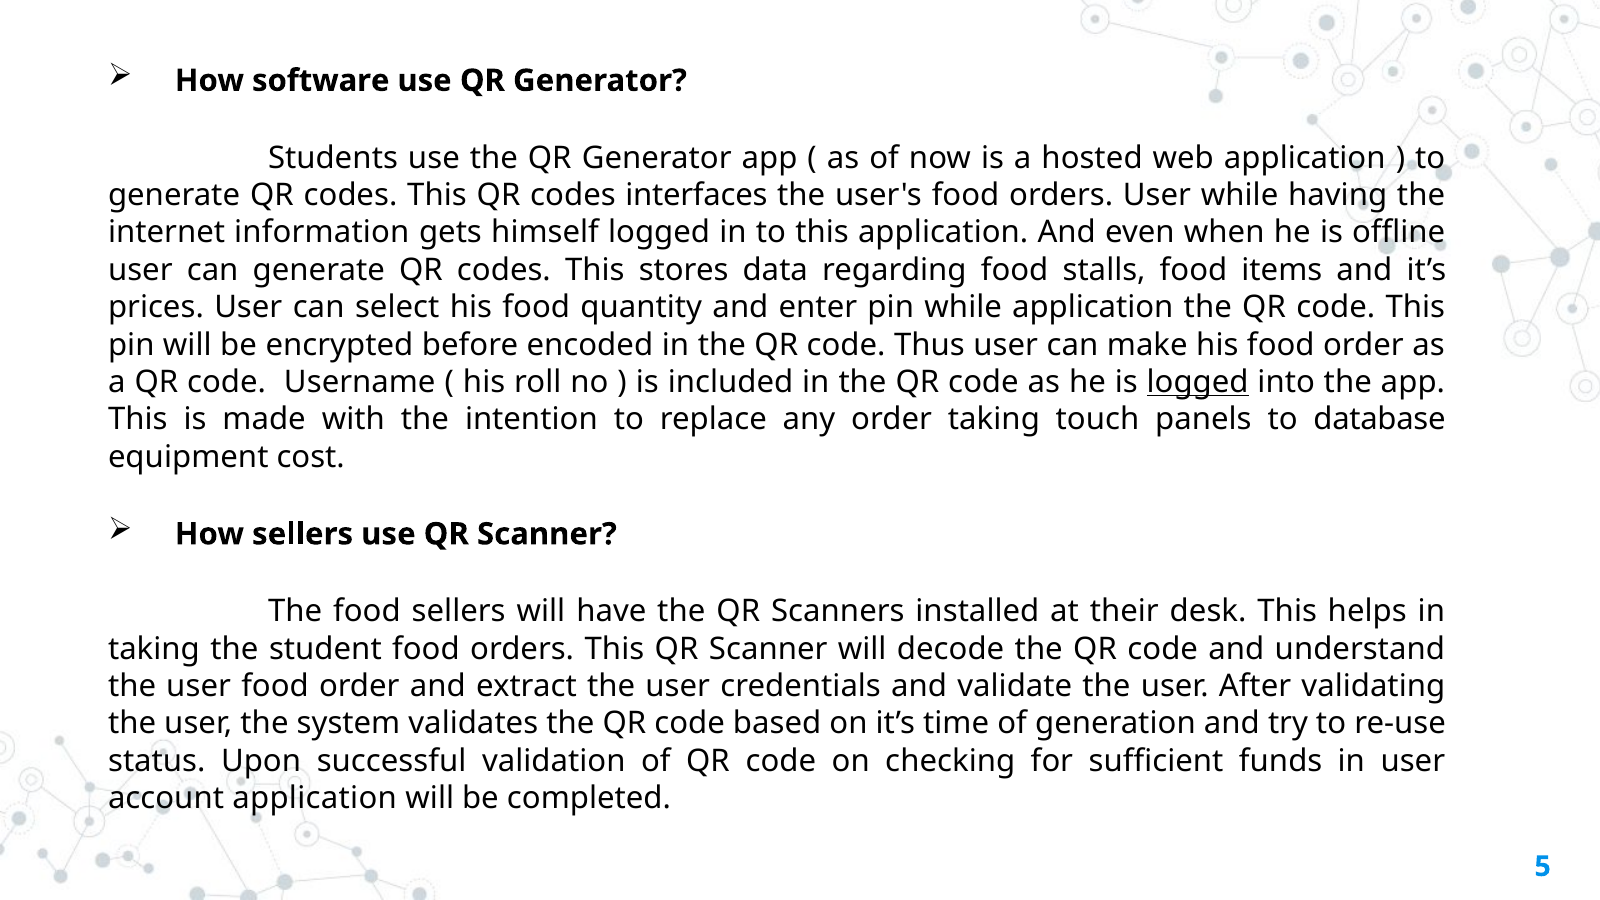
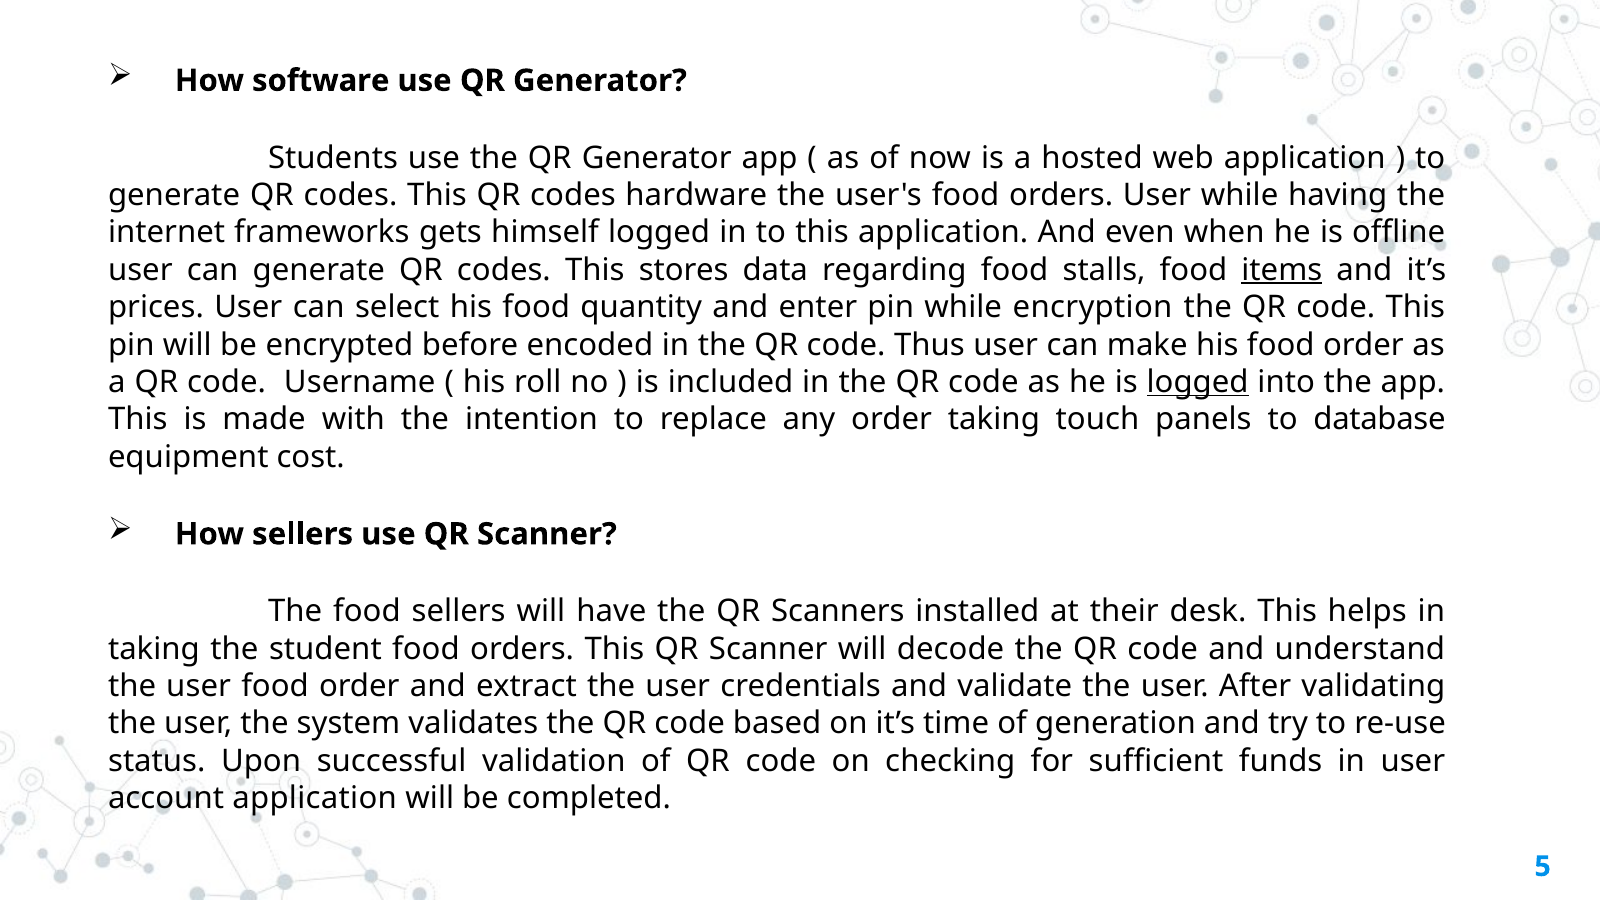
interfaces: interfaces -> hardware (696, 195)
information: information -> frameworks (322, 233)
items underline: none -> present (1282, 270)
while application: application -> encryption (1093, 307)
